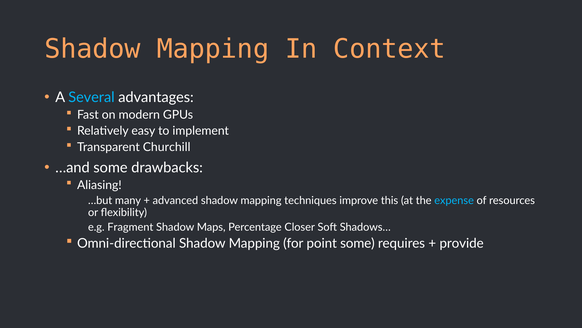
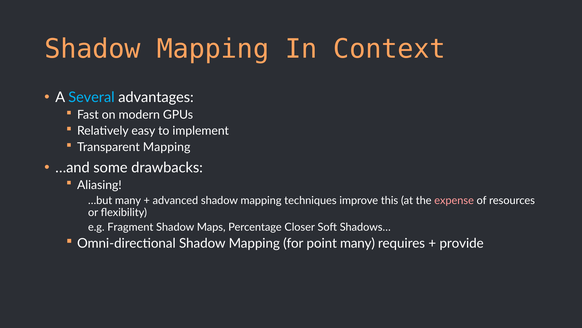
Transparent Churchill: Churchill -> Mapping (167, 147)
expense colour: light blue -> pink (454, 200)
point some: some -> many (357, 243)
